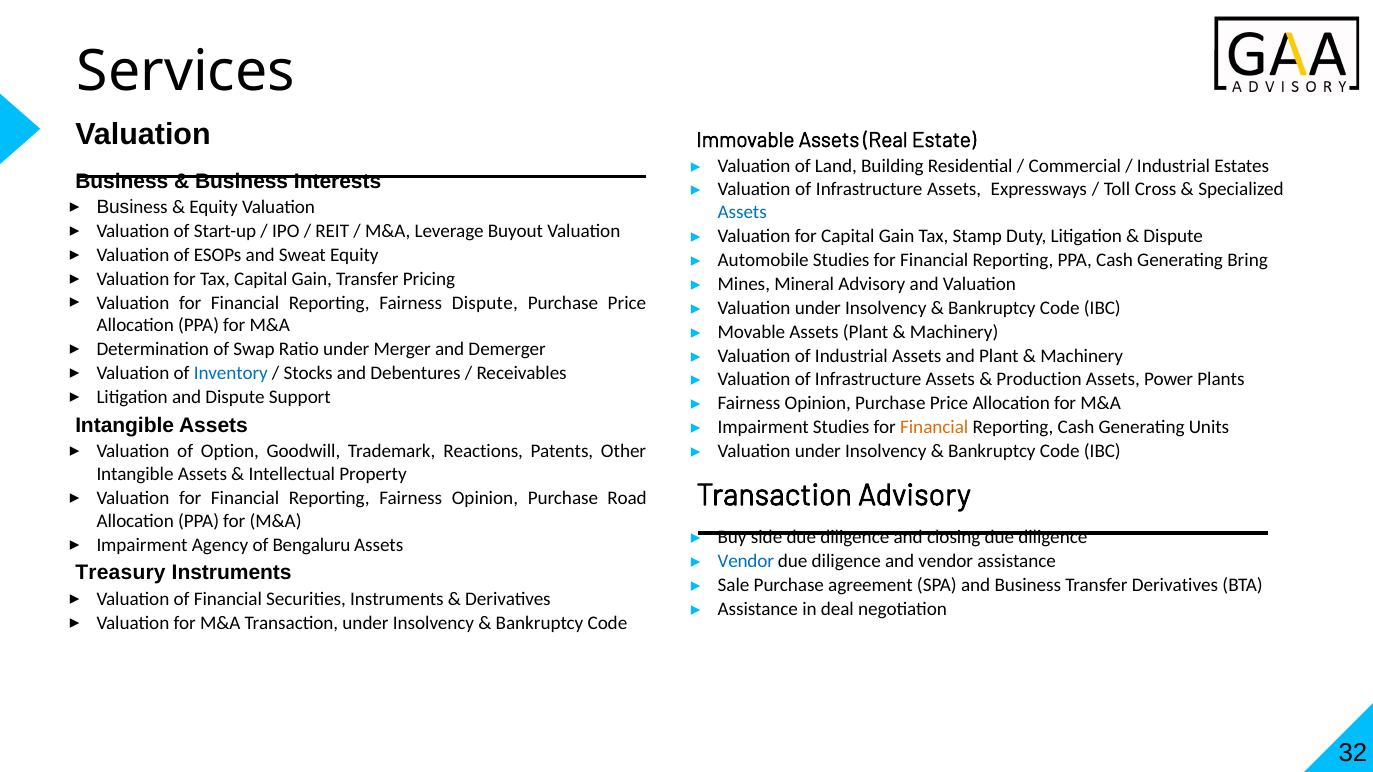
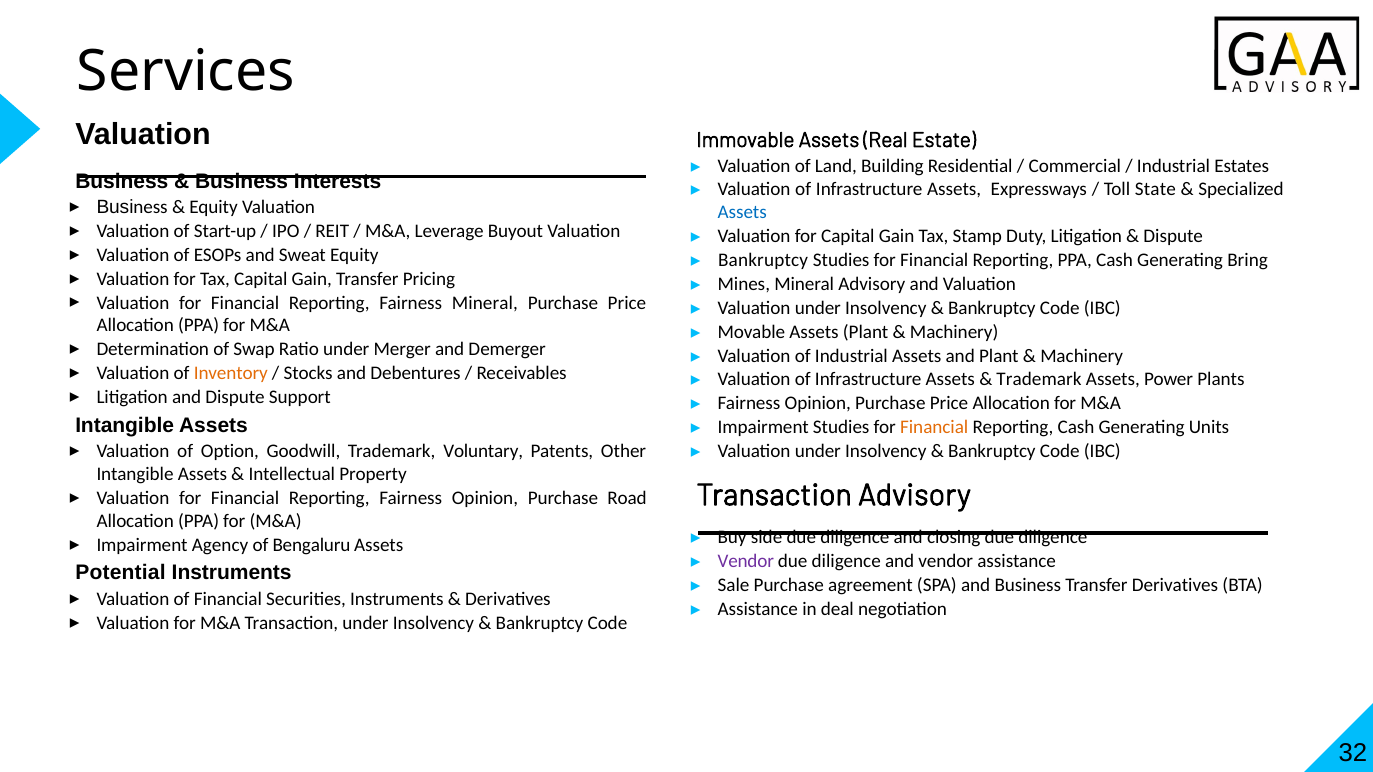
Cross: Cross -> State (1155, 190)
Automobile: Automobile -> Bankruptcy (763, 260)
Fairness Dispute: Dispute -> Mineral (485, 303)
Inventory colour: blue -> orange (231, 374)
Production: Production -> Trademark (1039, 380)
Reactions: Reactions -> Voluntary (483, 452)
Vendor colour: blue -> purple (746, 561)
Treasury: Treasury -> Potential (120, 573)
